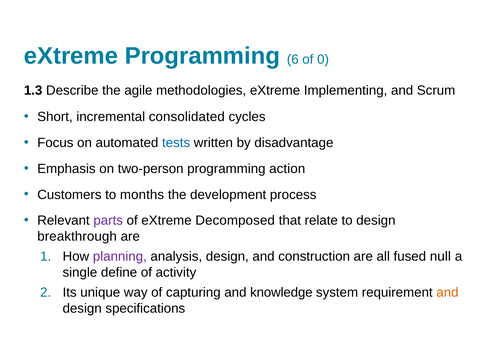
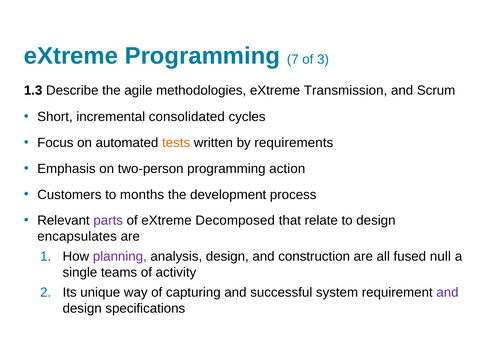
6: 6 -> 7 (293, 59)
0: 0 -> 3 (323, 59)
Implementing: Implementing -> Transmission (346, 90)
tests colour: blue -> orange (176, 143)
disadvantage: disadvantage -> requirements (294, 143)
breakthrough: breakthrough -> encapsulates (77, 236)
define: define -> teams (119, 272)
knowledge: knowledge -> successful (281, 292)
and colour: orange -> purple (447, 292)
